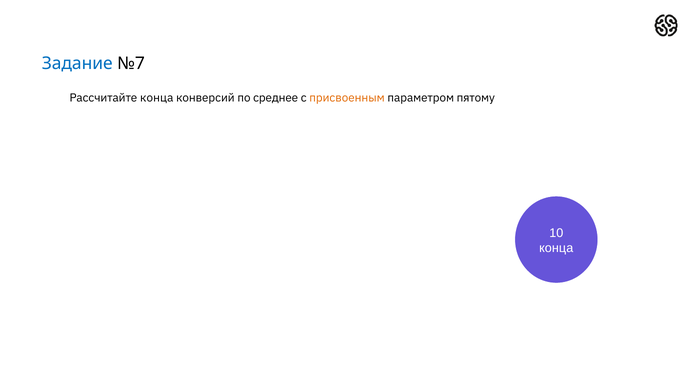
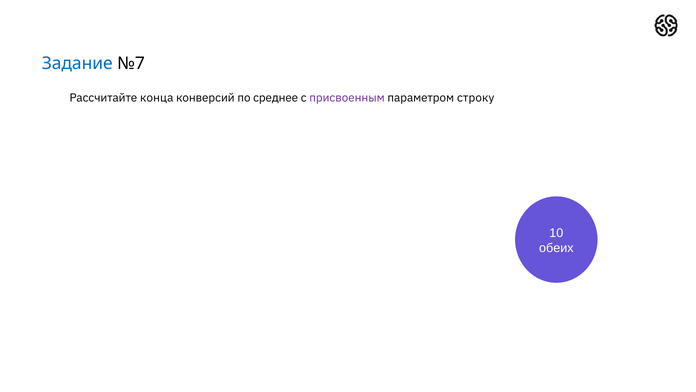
присвоенным colour: orange -> purple (347, 98)
пятому: пятому -> строку (476, 98)
конца: конца -> обеих (556, 248)
